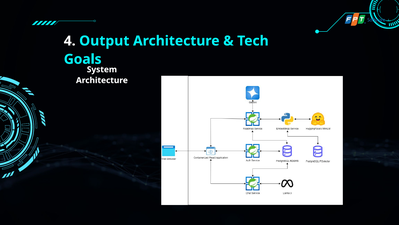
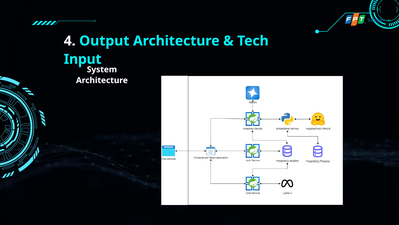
Goals: Goals -> Input (83, 59)
